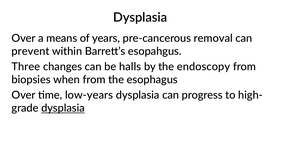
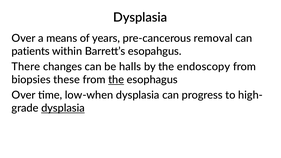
prevent: prevent -> patients (31, 51)
Three: Three -> There (26, 67)
when: when -> these (67, 80)
the underline: none -> present (116, 80)
low-years: low-years -> low-when (89, 95)
